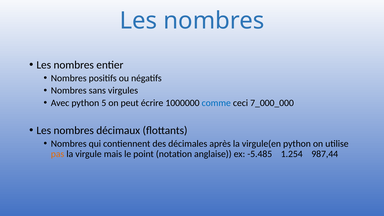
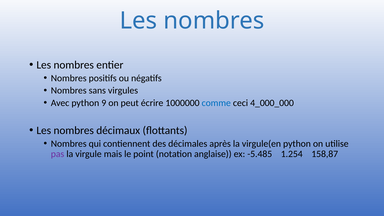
5: 5 -> 9 (104, 103)
7_000_000: 7_000_000 -> 4_000_000 (272, 103)
pas colour: orange -> purple (58, 154)
987,44: 987,44 -> 158,87 (325, 154)
